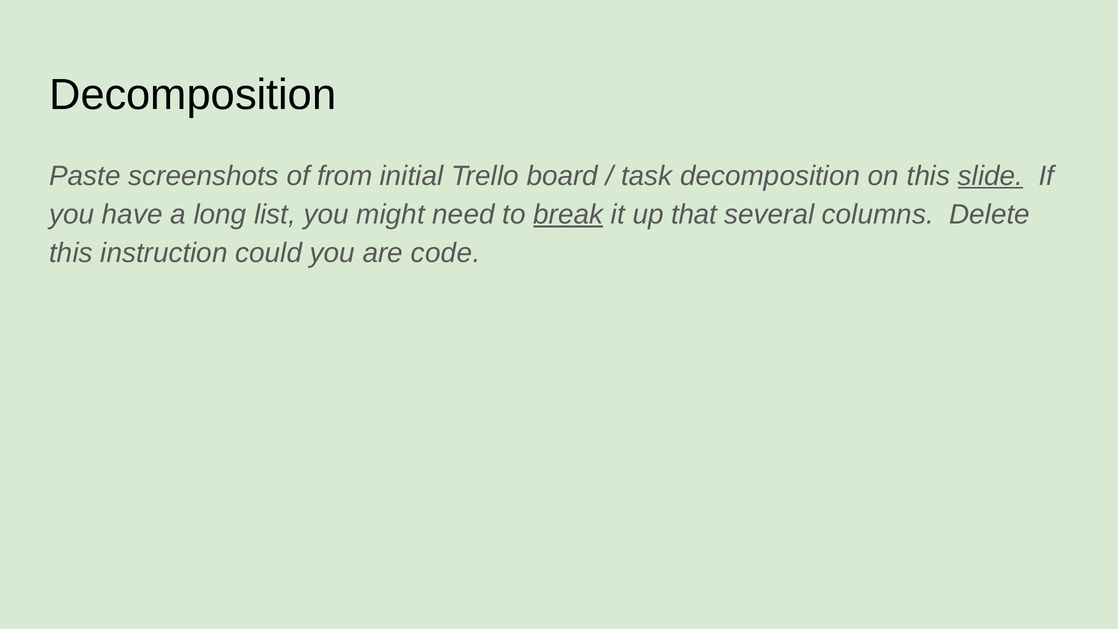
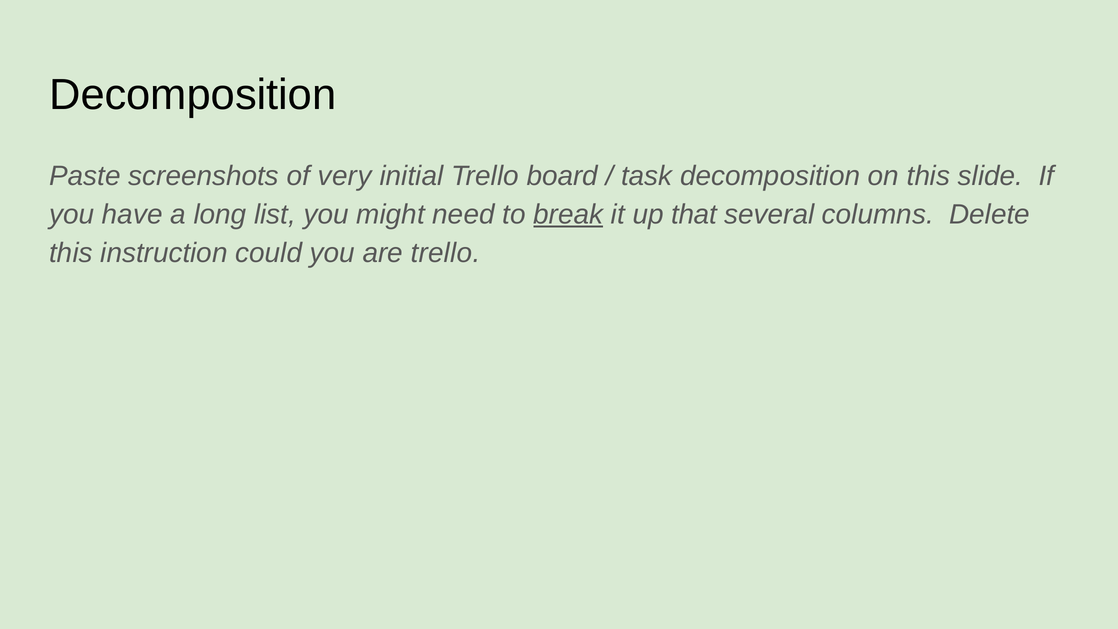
from: from -> very (345, 176)
slide underline: present -> none (990, 176)
are code: code -> trello (446, 253)
